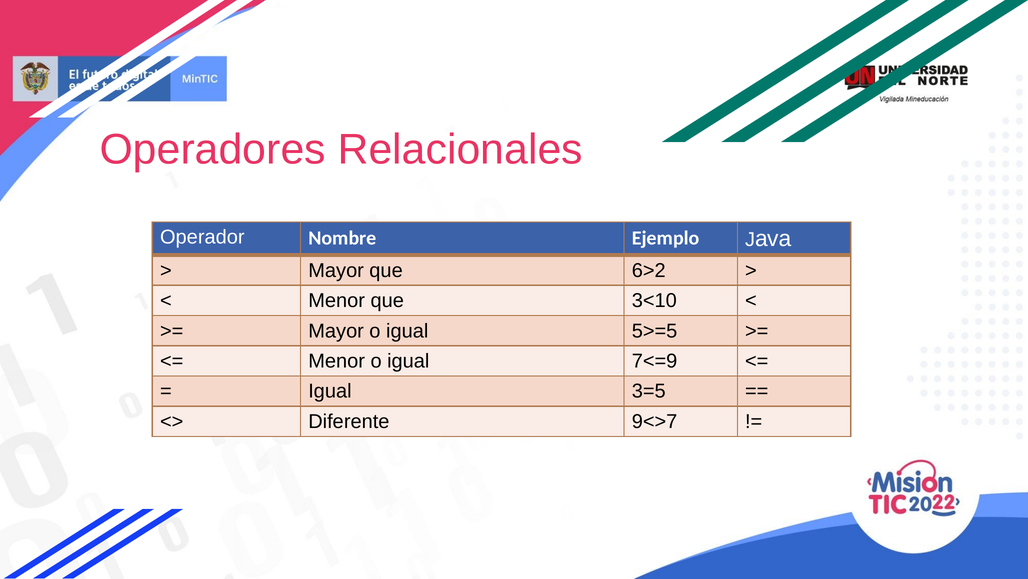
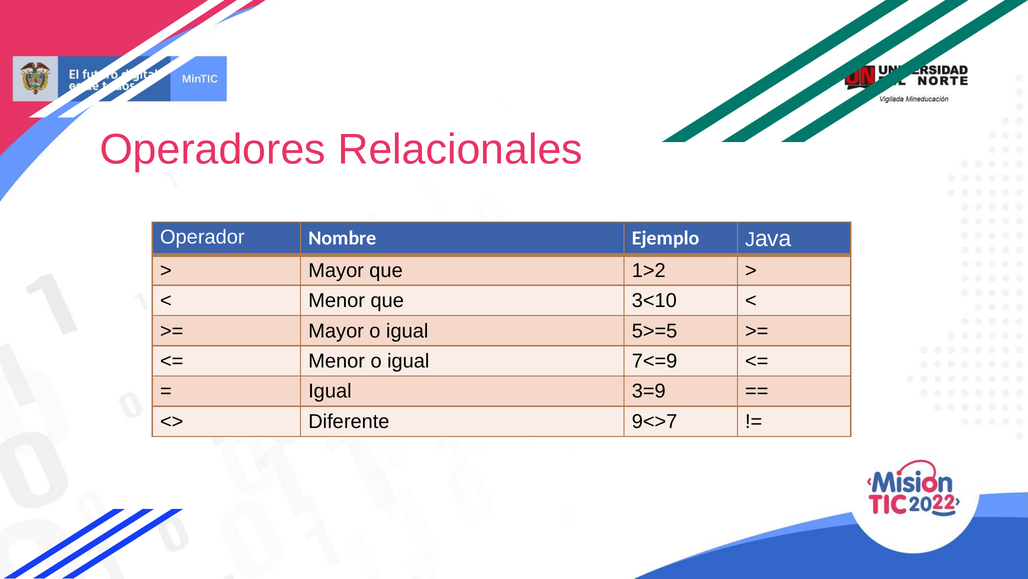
6>2: 6>2 -> 1>2 (649, 270)
3=5: 3=5 -> 3=9 (649, 391)
